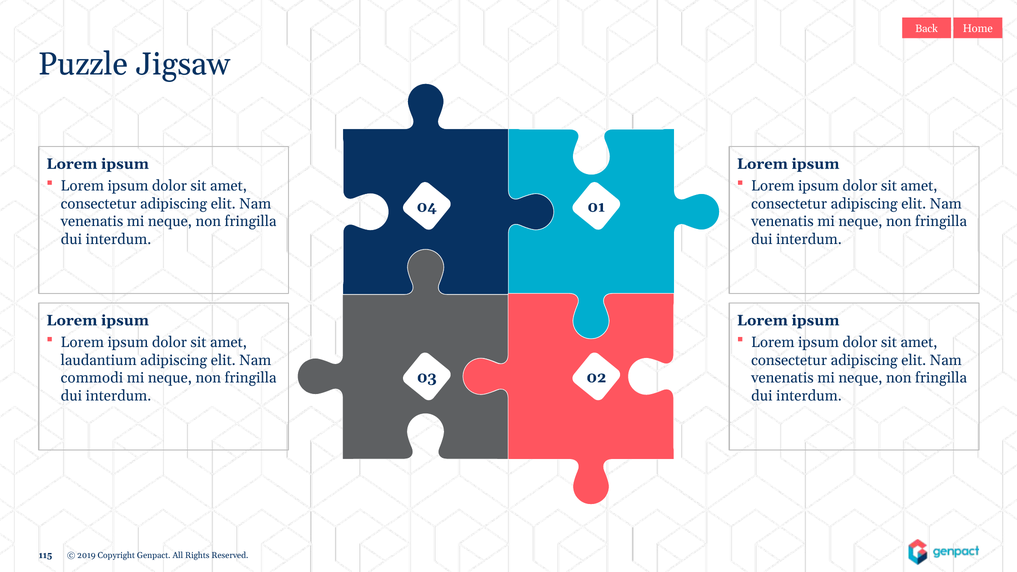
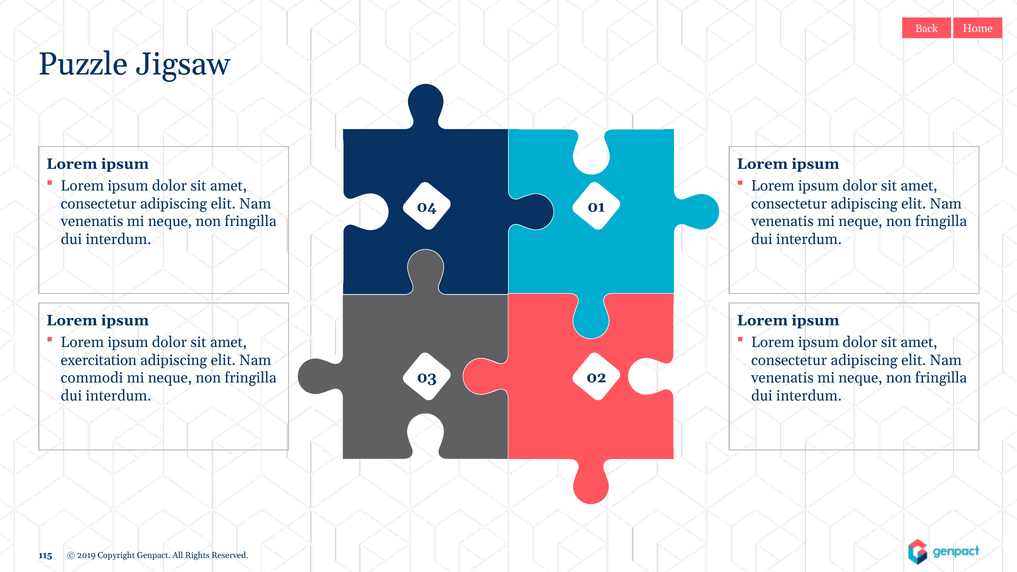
laudantium: laudantium -> exercitation (99, 360)
